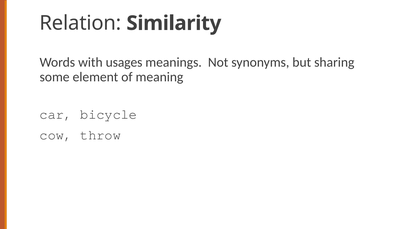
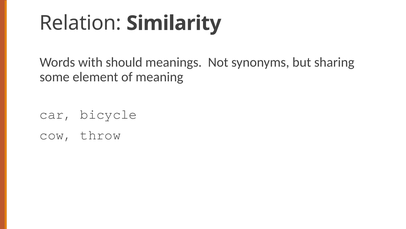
usages: usages -> should (124, 62)
